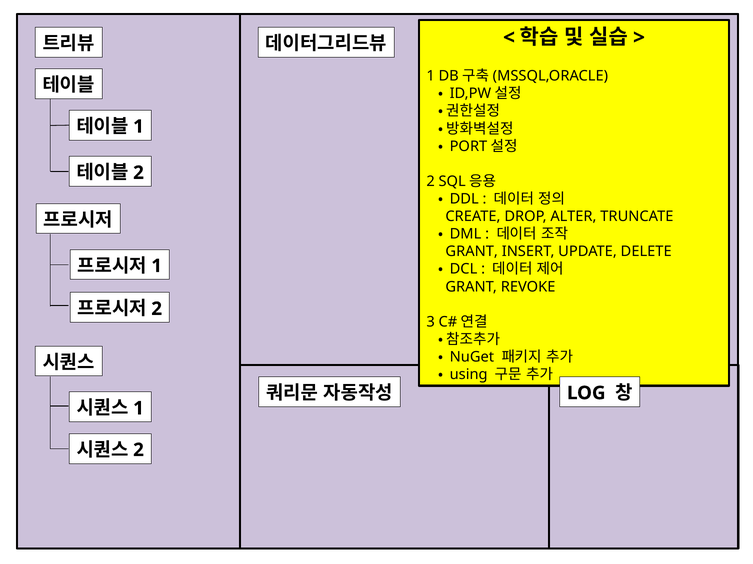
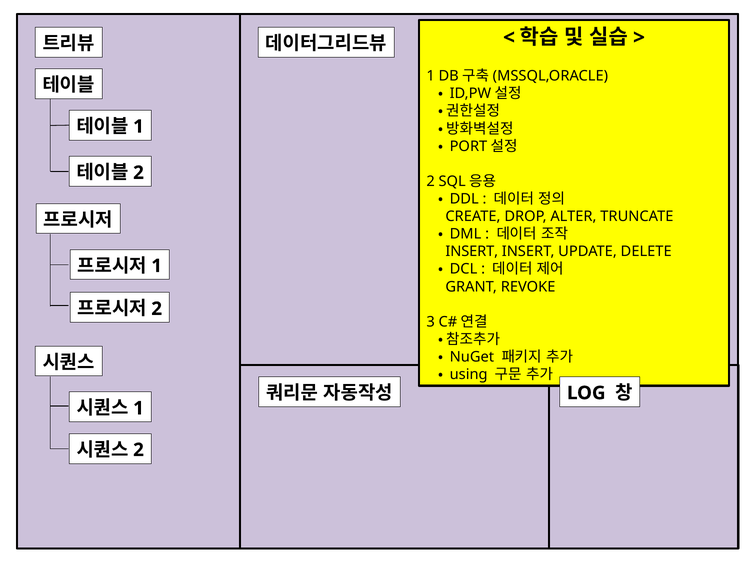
GRANT: GRANT -> INSERT (472, 252)
